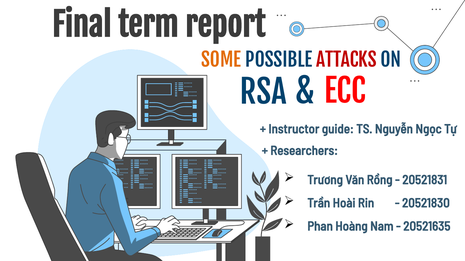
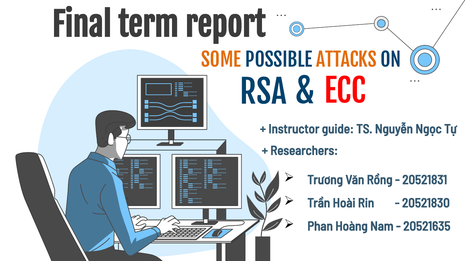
ATTACKS colour: red -> orange (346, 61)
